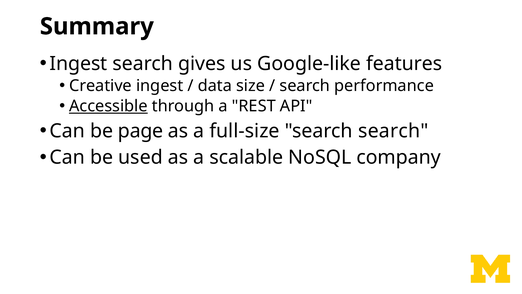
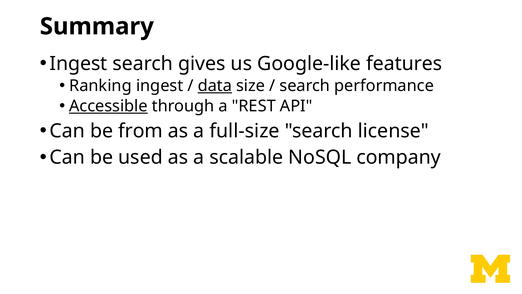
Creative: Creative -> Ranking (100, 86)
data underline: none -> present (215, 86)
page: page -> from (141, 131)
search search: search -> license (393, 131)
